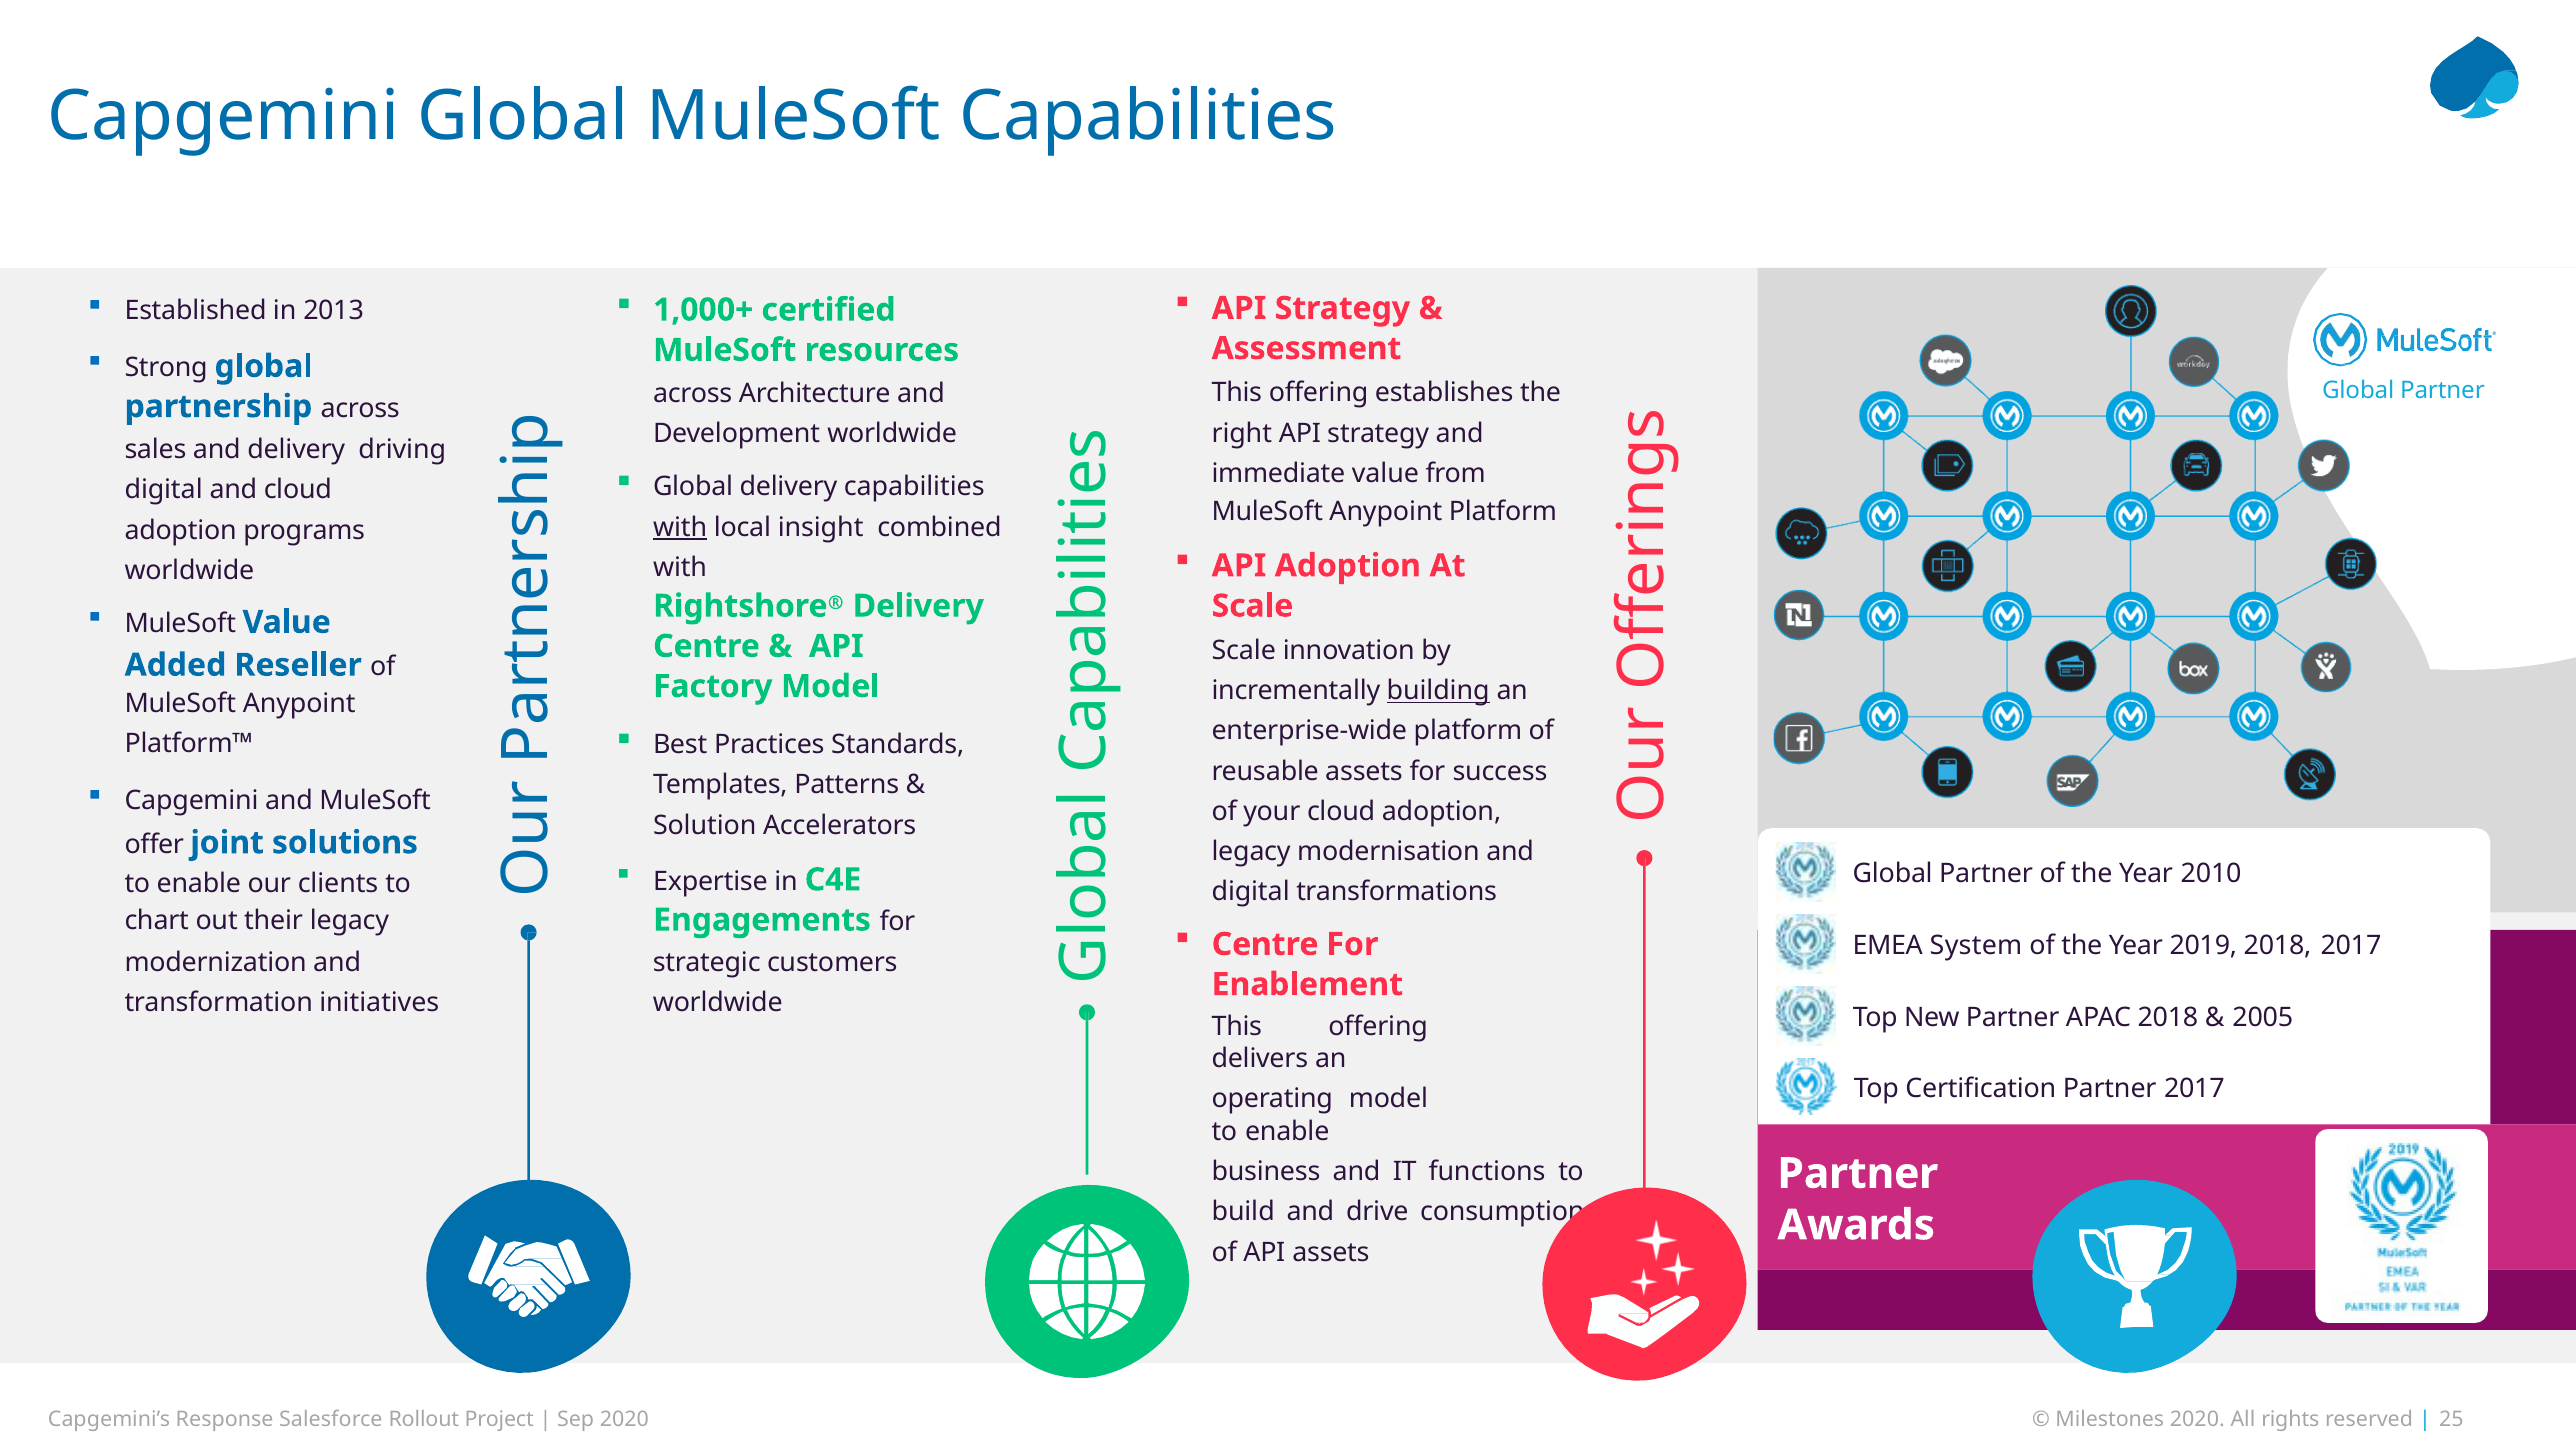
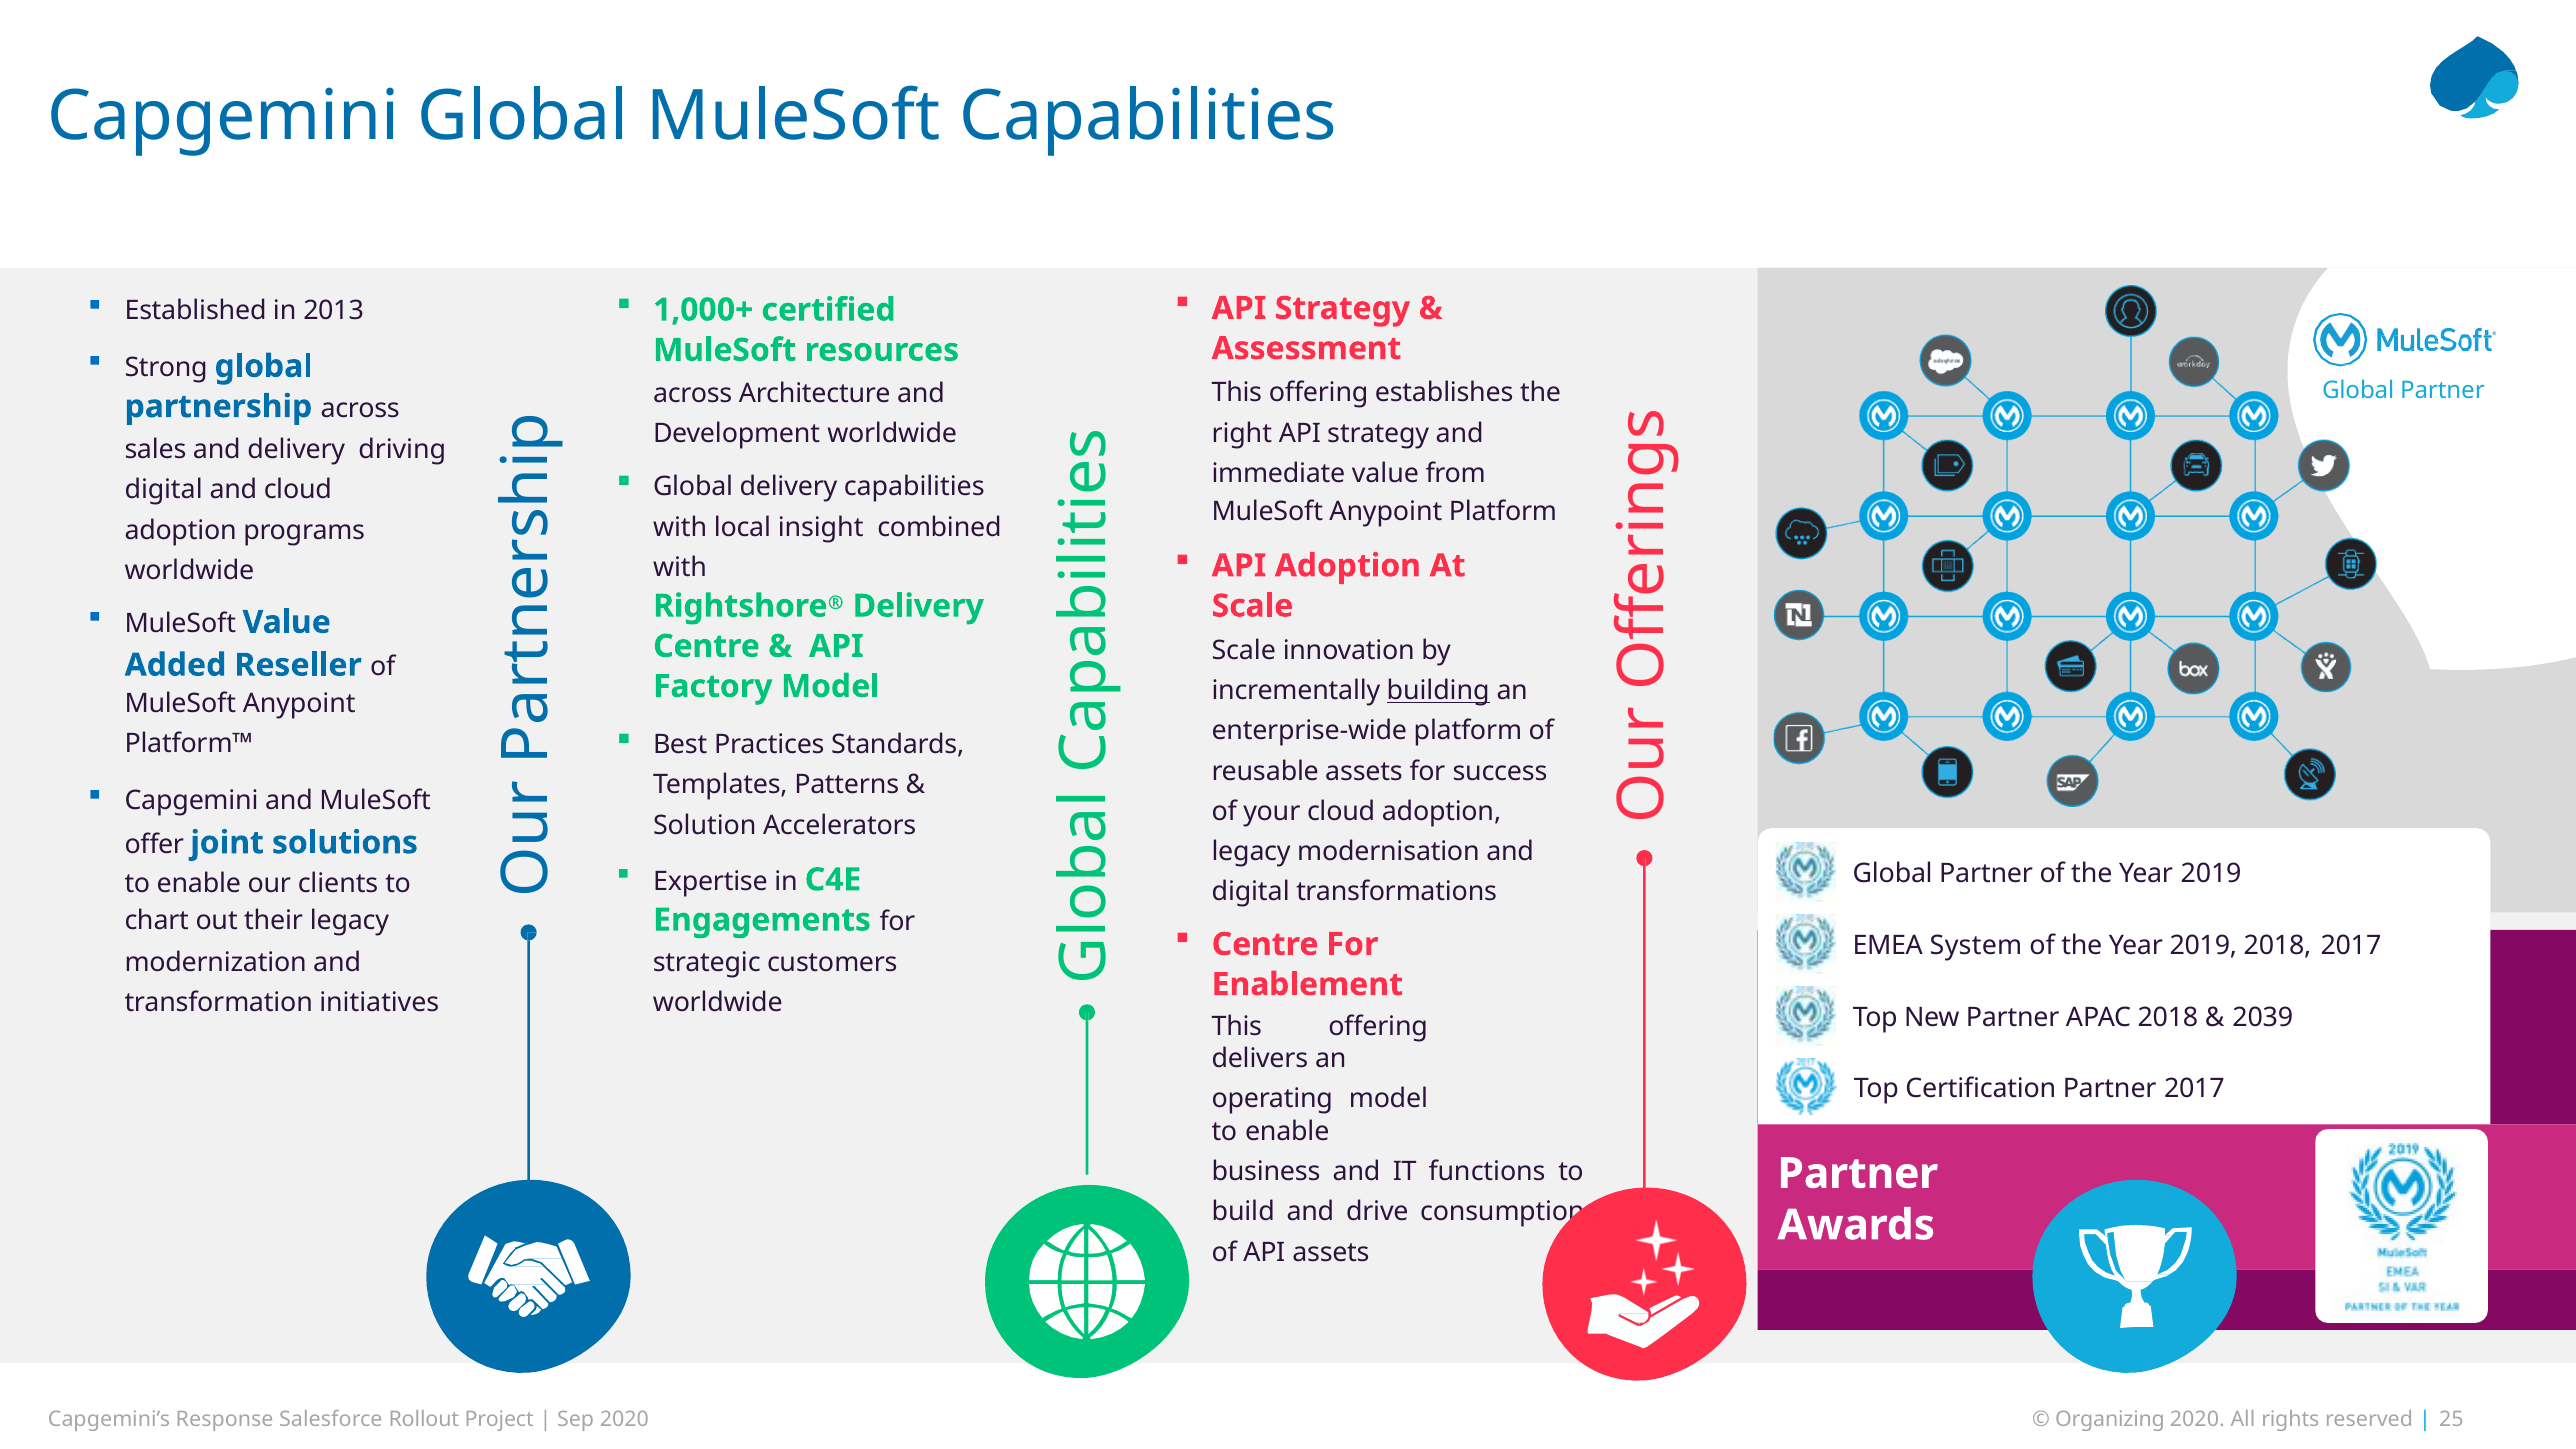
with underline: present -> none (680, 527)
2010: 2010 -> 2019 (2211, 874)
2005: 2005 -> 2039 (2263, 1018)
Milestones: Milestones -> Organizing (2110, 1420)
